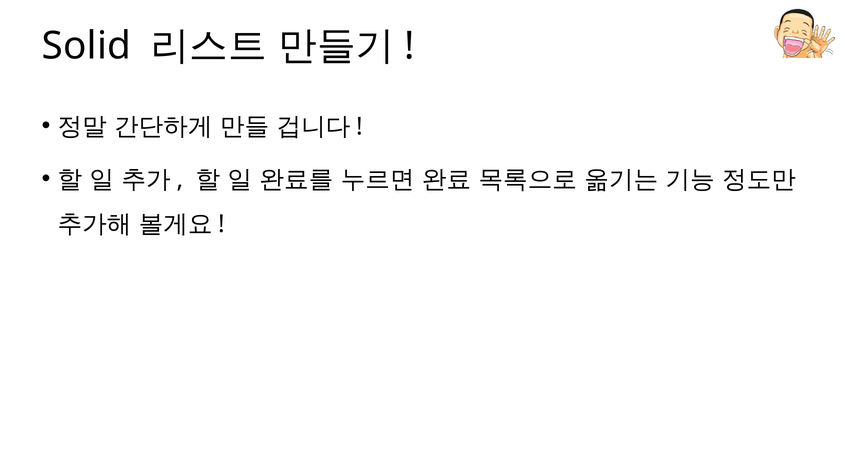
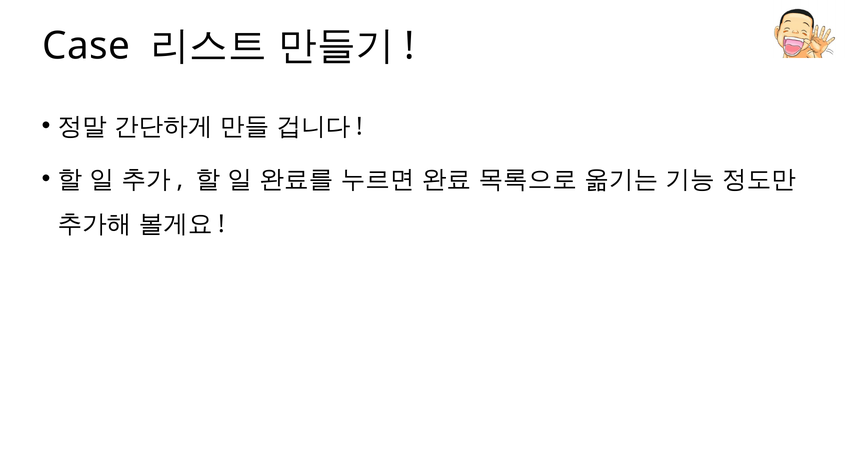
Solid: Solid -> Case (86, 46)
